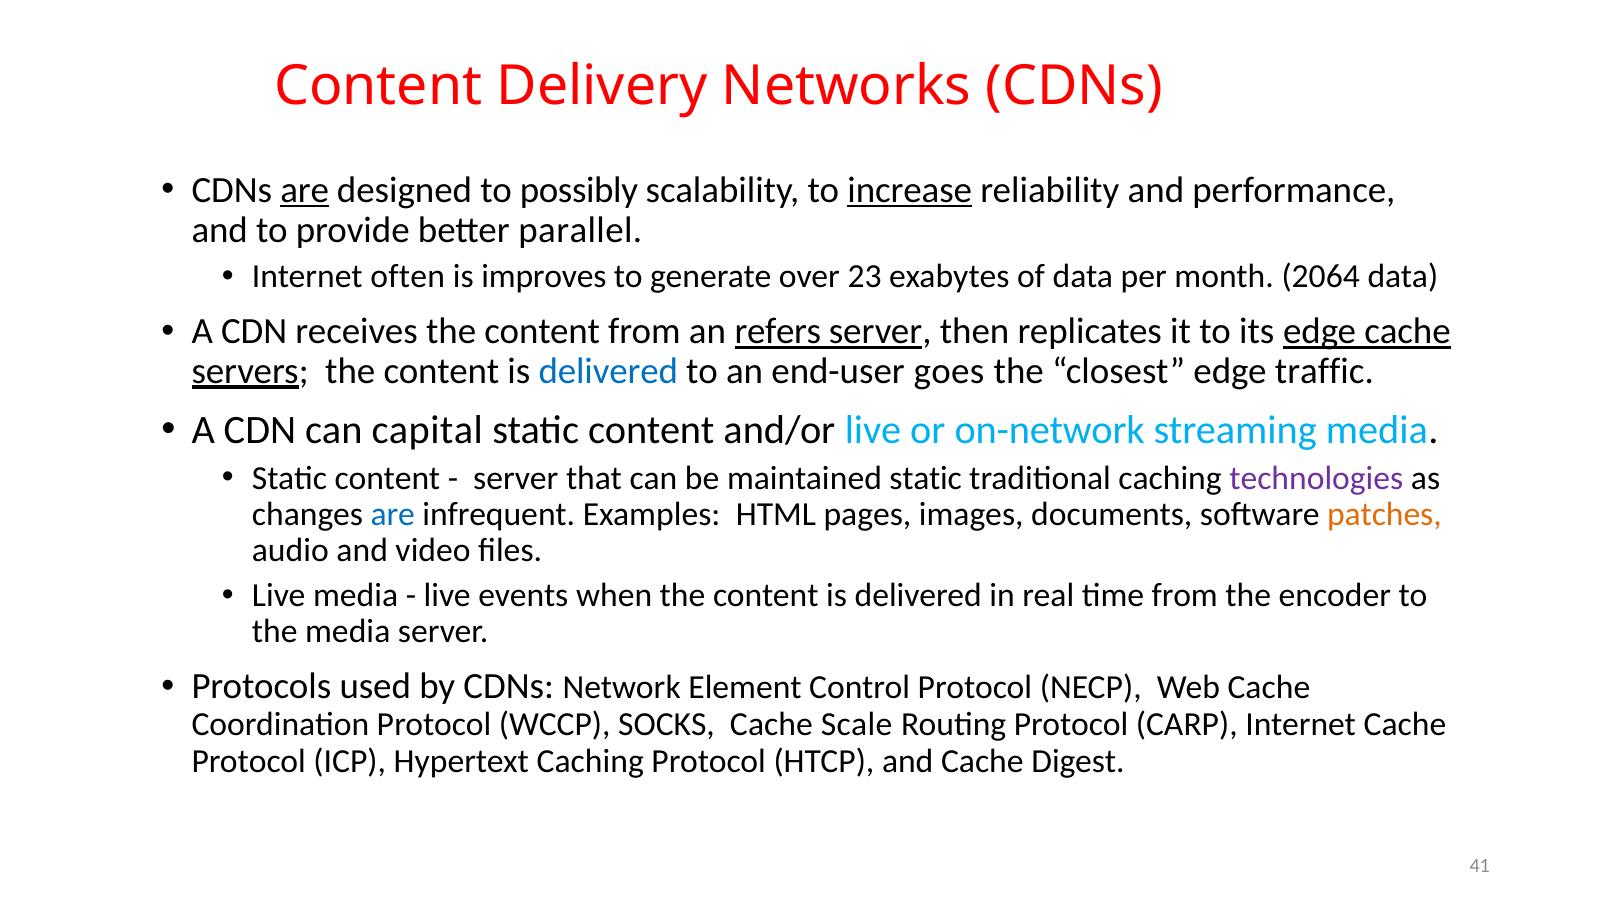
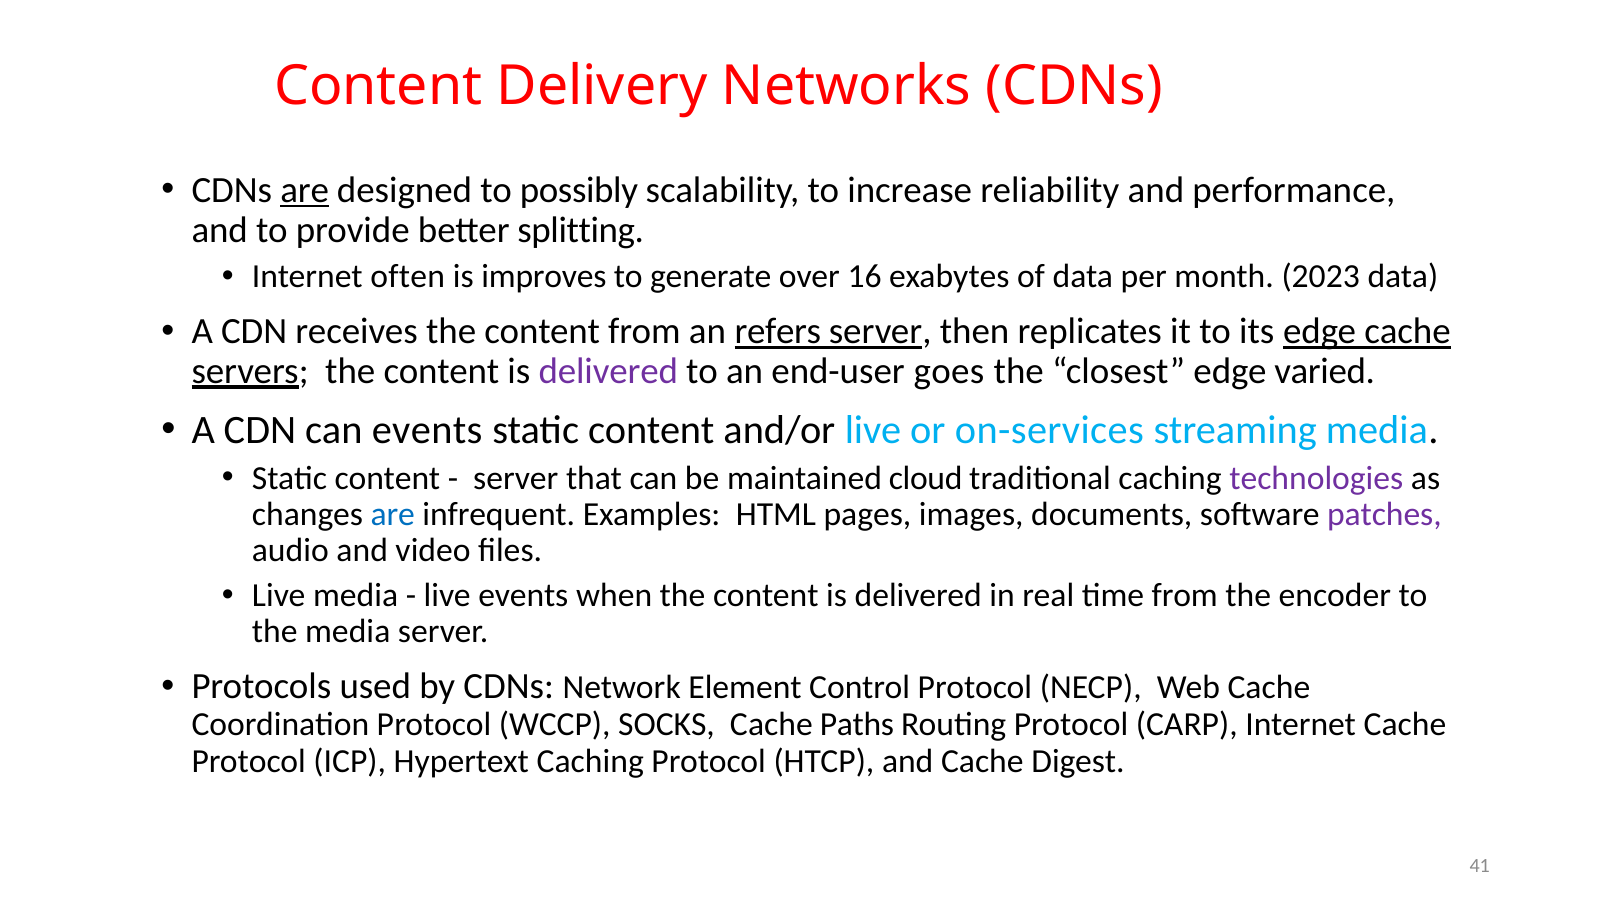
increase underline: present -> none (910, 190)
parallel: parallel -> splitting (581, 230)
23: 23 -> 16 (865, 277)
2064: 2064 -> 2023 (1321, 277)
delivered colour: blue -> purple (608, 371)
traffic: traffic -> varied (1325, 371)
can capital: capital -> events (427, 430)
on-network: on-network -> on-services (1049, 430)
maintained static: static -> cloud (926, 478)
patches colour: orange -> purple (1384, 515)
Scale: Scale -> Paths (857, 725)
